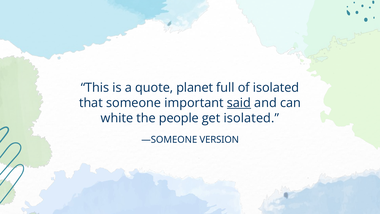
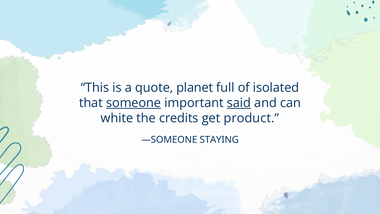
someone underline: none -> present (134, 103)
people: people -> credits (179, 118)
get isolated: isolated -> product (251, 118)
VERSION: VERSION -> STAYING (219, 140)
